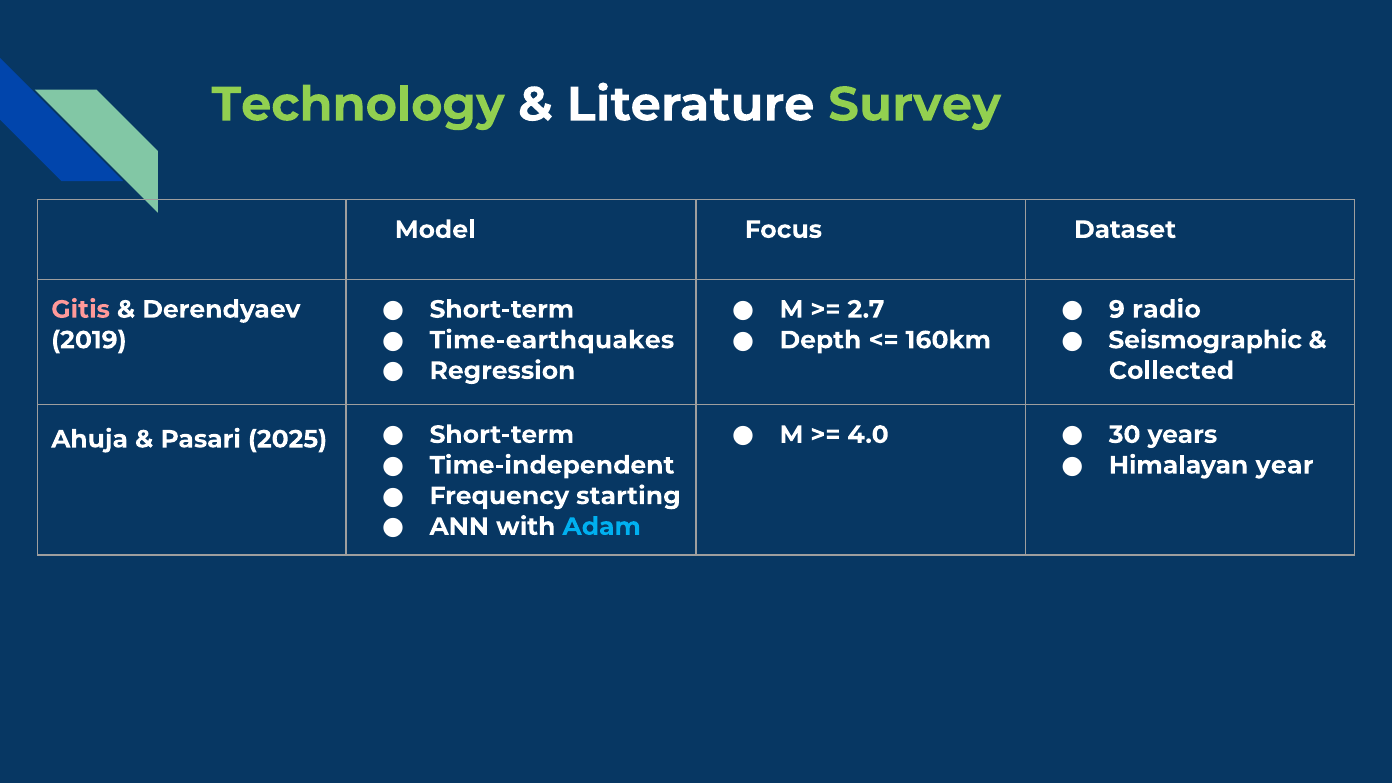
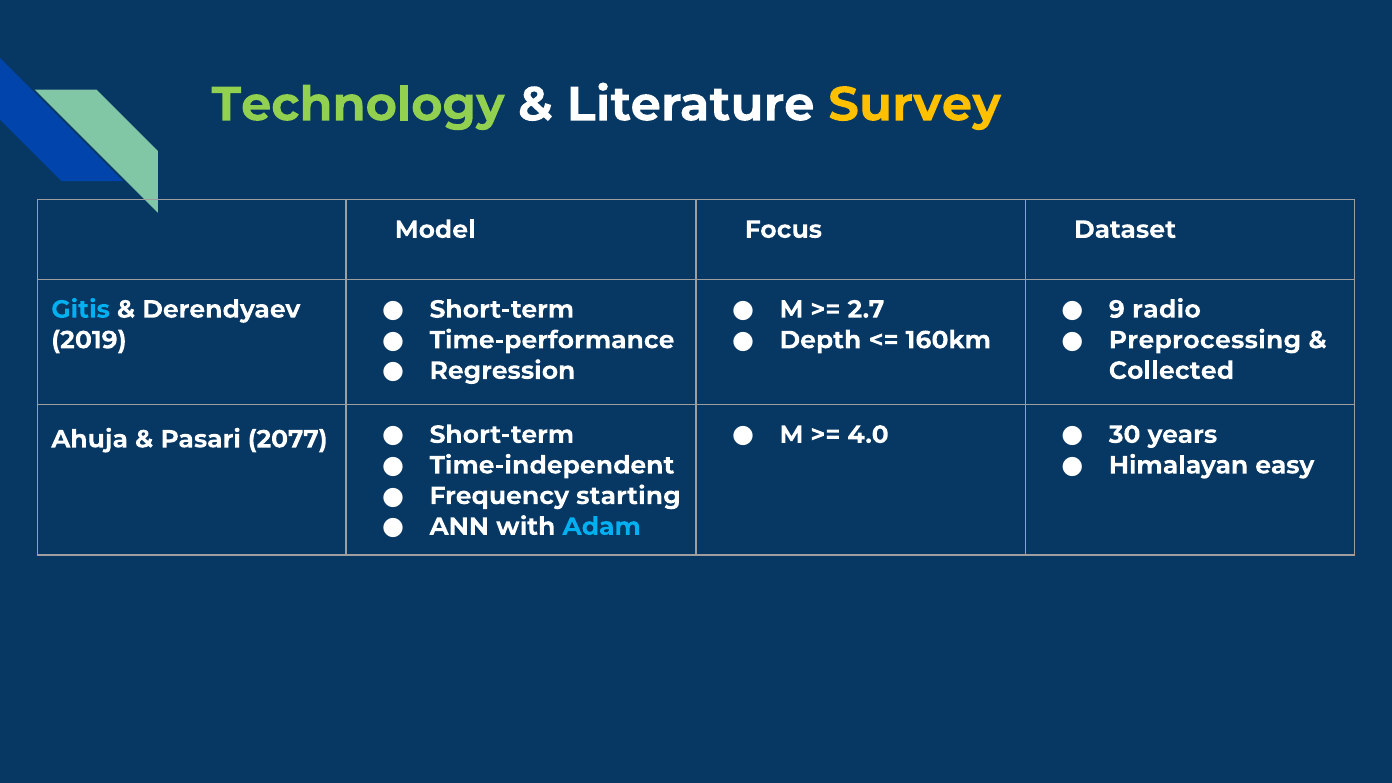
Survey colour: light green -> yellow (915, 105)
Gitis colour: pink -> light blue (81, 309)
Time-earthquakes: Time-earthquakes -> Time-performance (552, 340)
Seismographic: Seismographic -> Preprocessing (1205, 340)
2025: 2025 -> 2077 (288, 439)
year: year -> easy (1285, 465)
